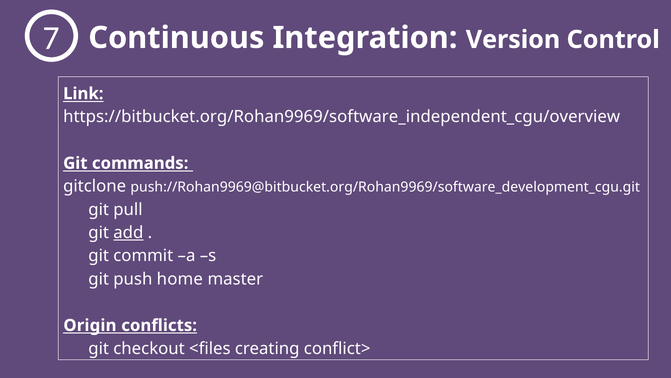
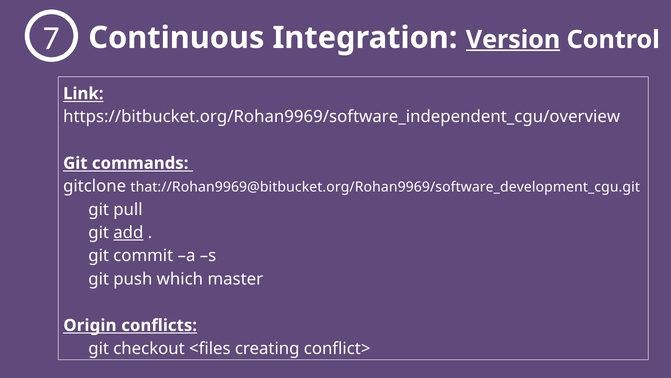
Version underline: none -> present (513, 40)
push://Rohan9969@bitbucket.org/Rohan9969/software_development_cgu.git: push://Rohan9969@bitbucket.org/Rohan9969/software_development_cgu.git -> that://Rohan9969@bitbucket.org/Rohan9969/software_development_cgu.git (385, 187)
home: home -> which (180, 279)
